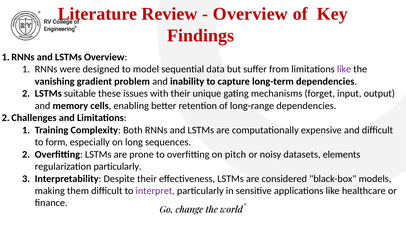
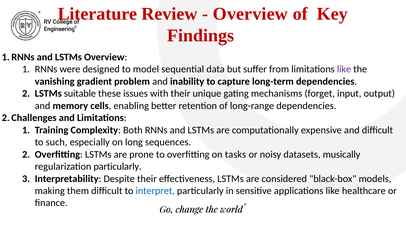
form: form -> such (57, 142)
pitch: pitch -> tasks (235, 155)
elements: elements -> musically (342, 155)
interpret colour: purple -> blue (155, 191)
